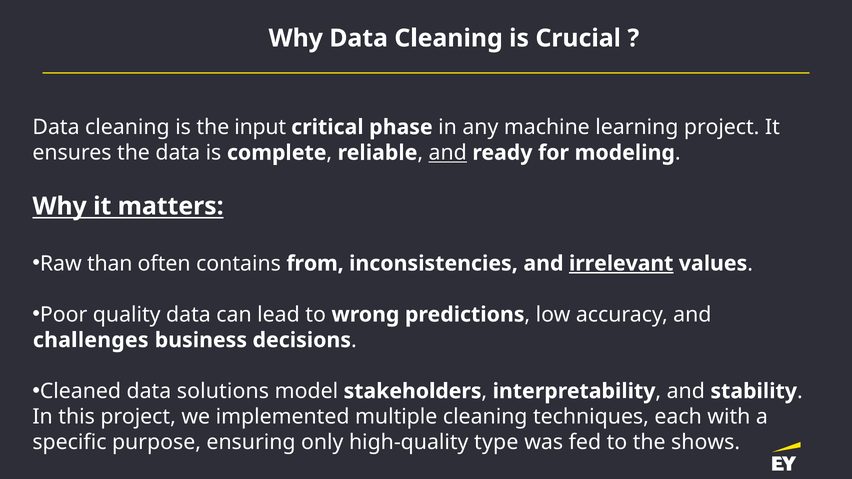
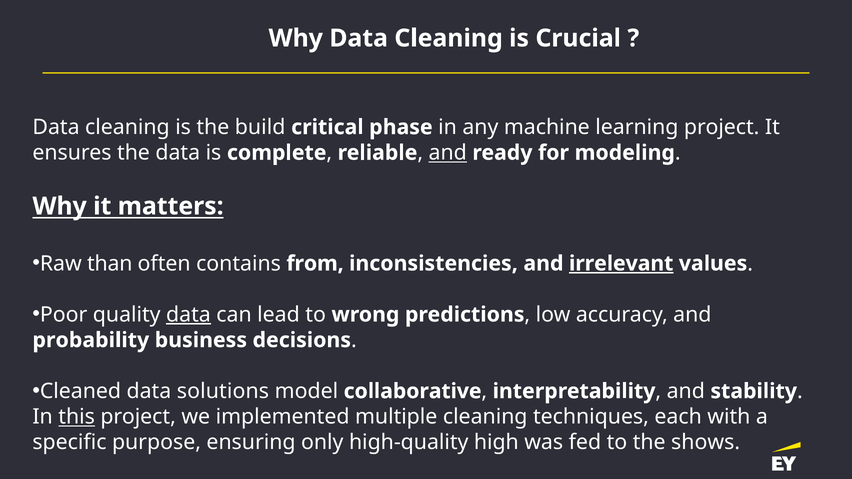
input: input -> build (260, 127)
data underline: none -> present (188, 315)
challenges: challenges -> probability (91, 340)
stakeholders: stakeholders -> collaborative (413, 391)
this underline: none -> present (77, 417)
type: type -> high (496, 443)
